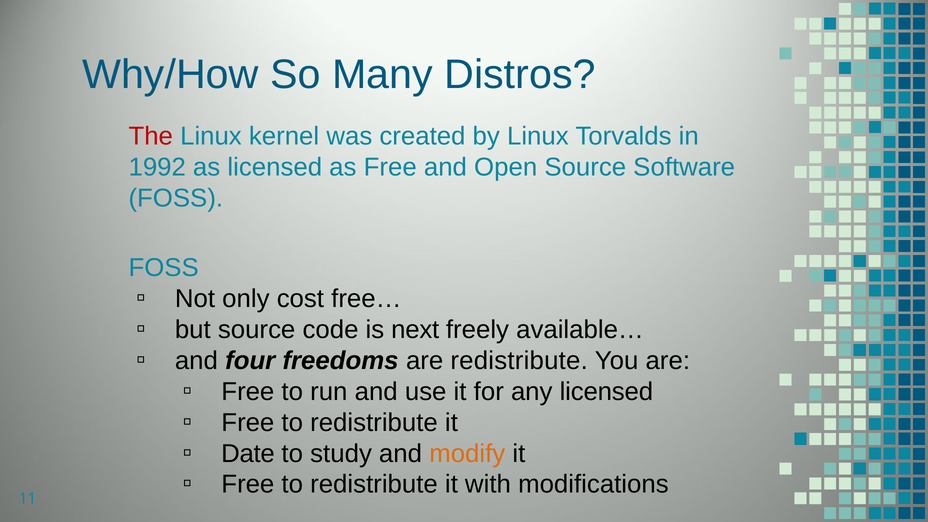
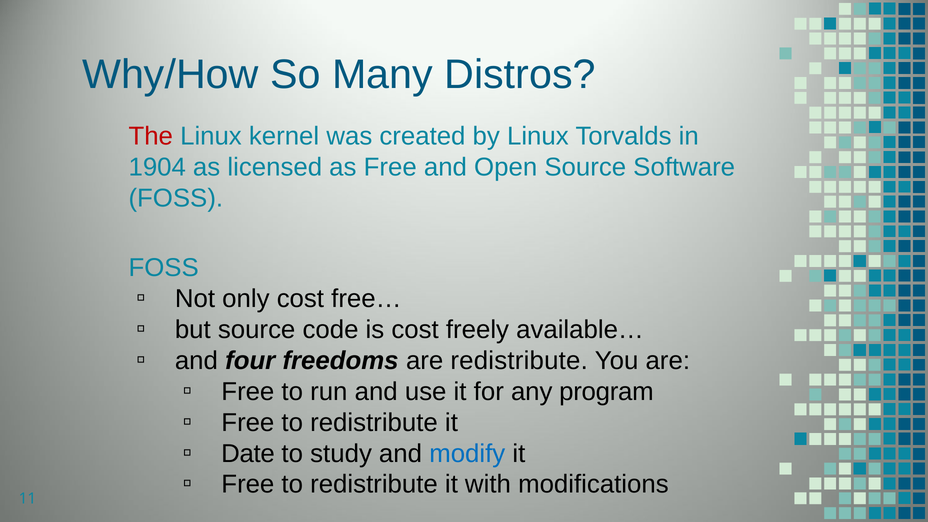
1992: 1992 -> 1904 (157, 167)
is next: next -> cost (415, 330)
any licensed: licensed -> program (606, 392)
modify colour: orange -> blue (467, 454)
